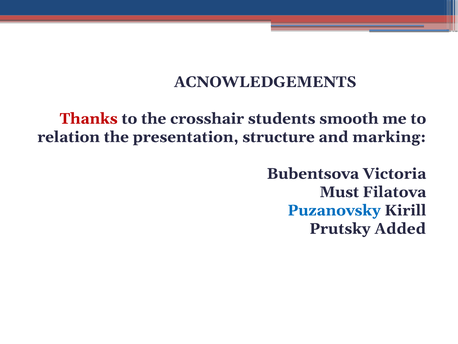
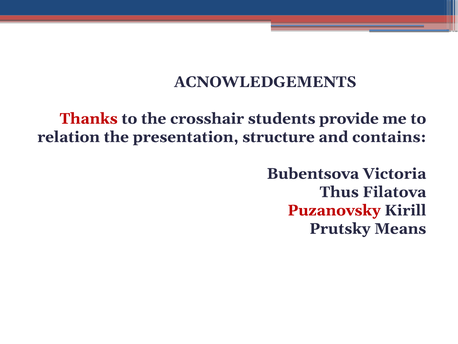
smooth: smooth -> provide (349, 118)
marking: marking -> contains (389, 137)
Must: Must -> Thus (339, 192)
Puzanovsky colour: blue -> red (334, 210)
Added: Added -> Means (400, 228)
